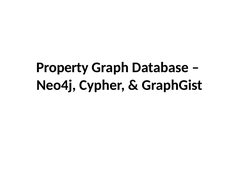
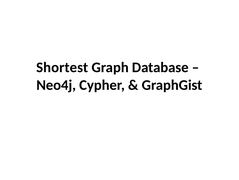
Property: Property -> Shortest (62, 67)
